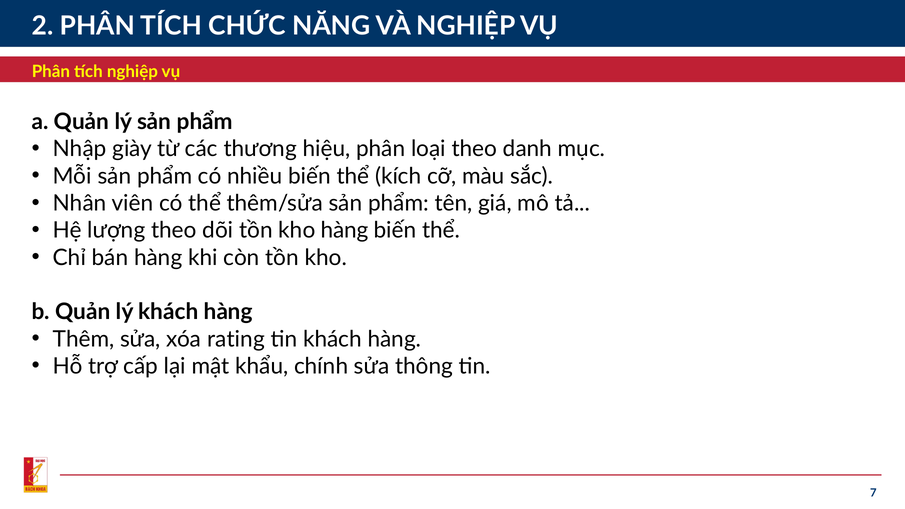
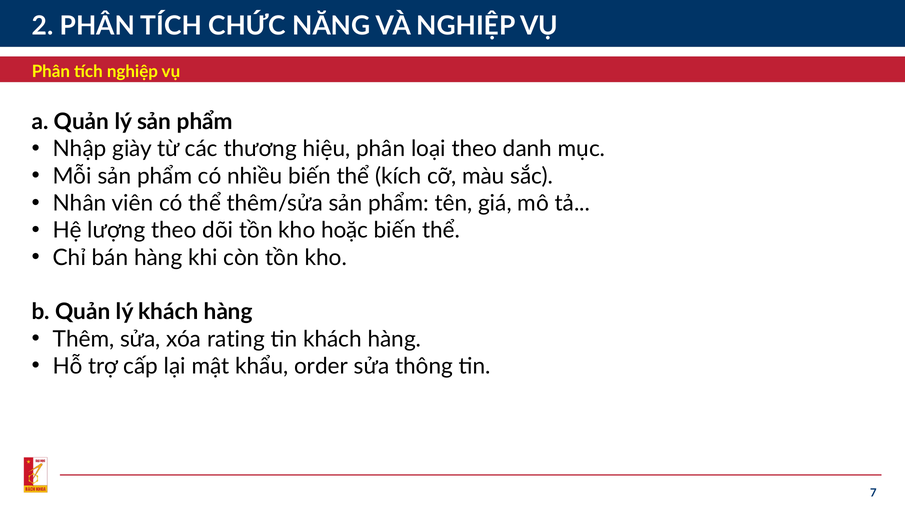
kho hàng: hàng -> hoặc (345, 230)
chính: chính -> order (321, 366)
